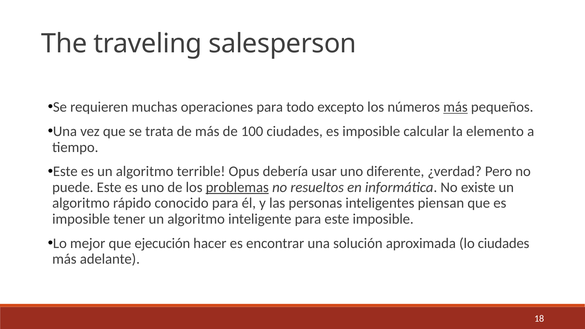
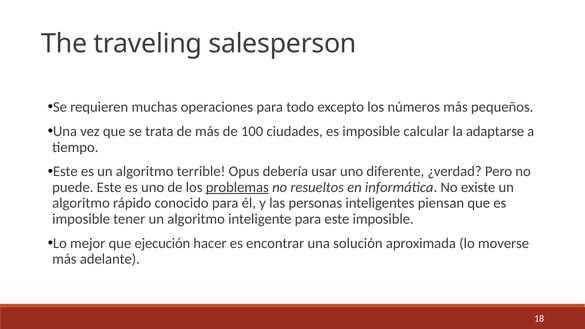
más underline: present -> none (455, 107)
elemento: elemento -> adaptarse (495, 131)
lo ciudades: ciudades -> moverse (504, 243)
